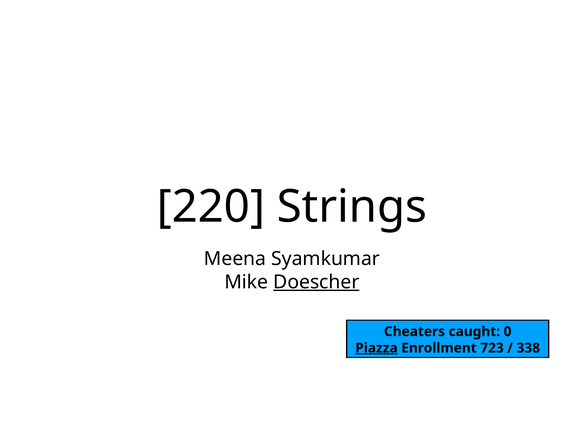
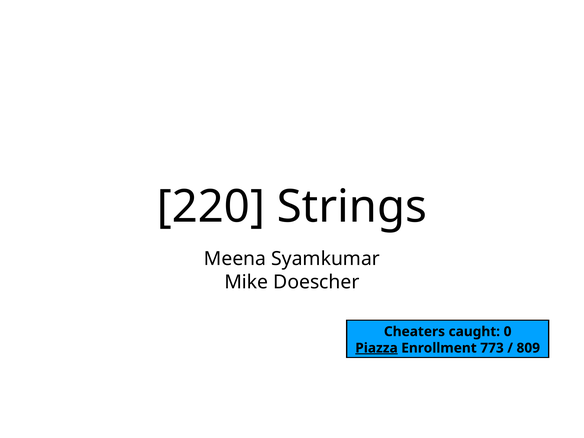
Doescher underline: present -> none (316, 282)
723: 723 -> 773 (492, 348)
338: 338 -> 809 (528, 348)
